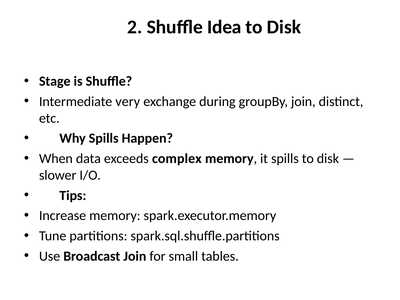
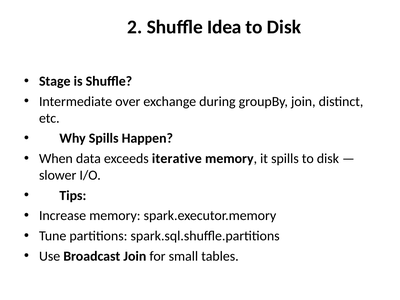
very: very -> over (128, 102)
complex: complex -> iterative (177, 159)
